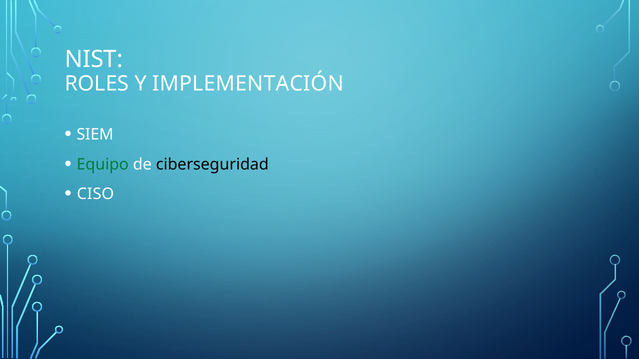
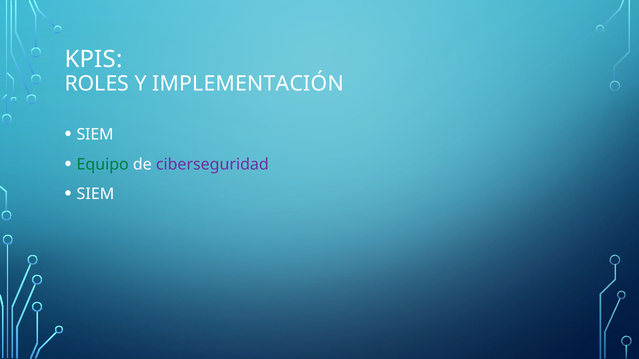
NIST: NIST -> KPIS (94, 59)
ciberseguridad colour: black -> purple (212, 164)
CISO: CISO -> SIEM (95, 194)
